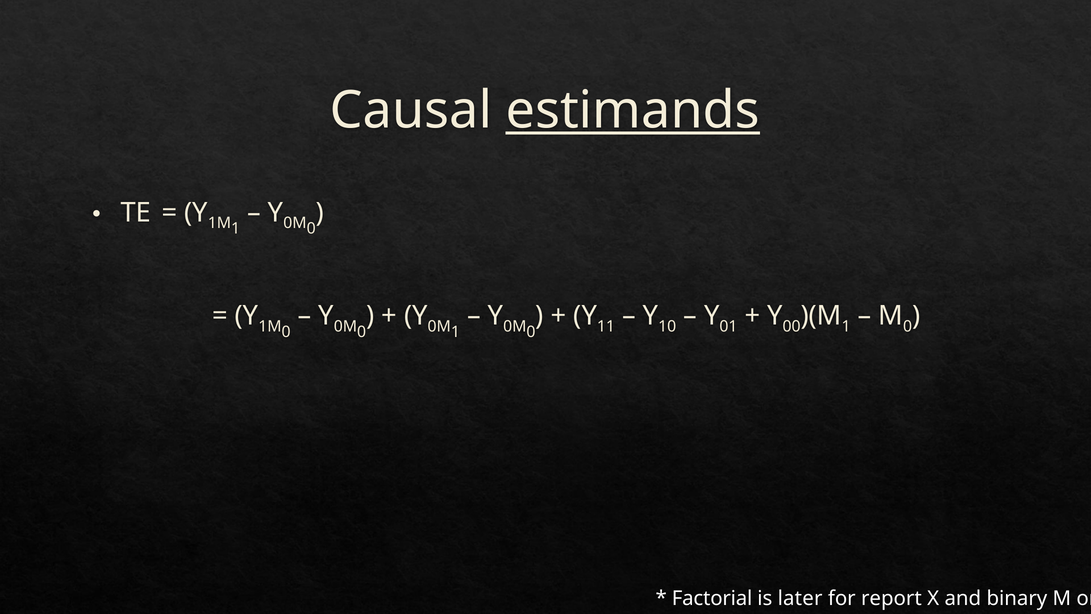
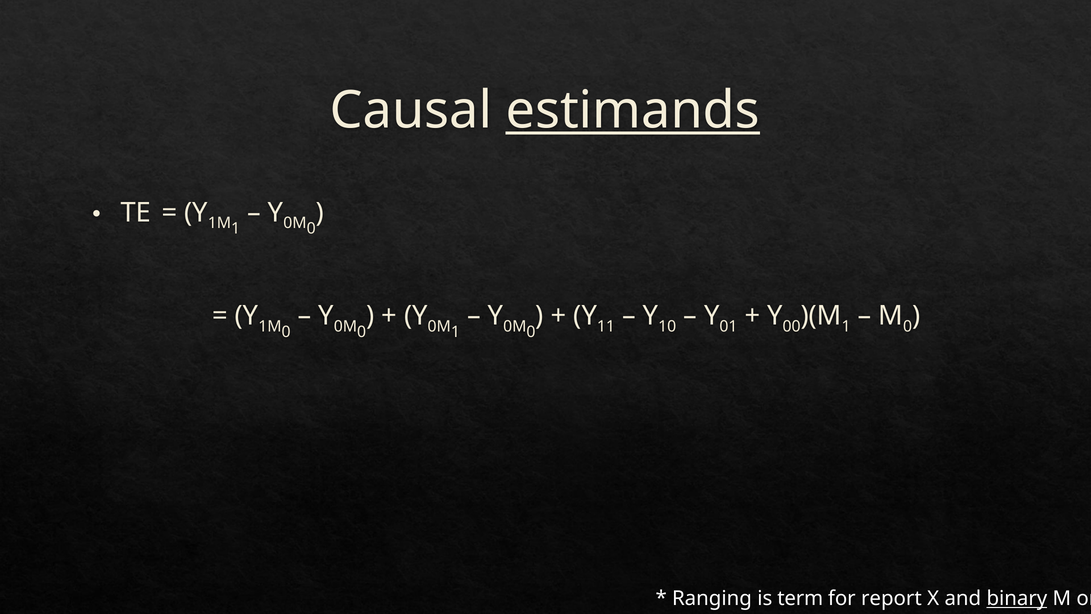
Factorial: Factorial -> Ranging (712, 598)
later: later -> term (800, 598)
binary underline: none -> present (1017, 598)
